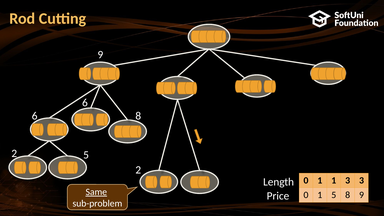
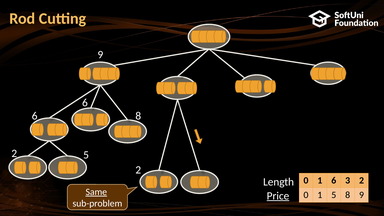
1 1: 1 -> 6 (334, 181)
3 3: 3 -> 2 (362, 181)
Price underline: none -> present (278, 196)
